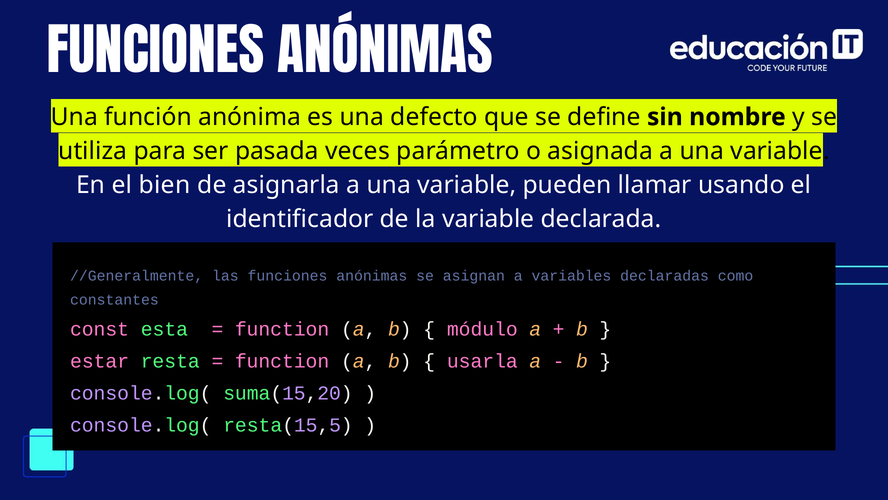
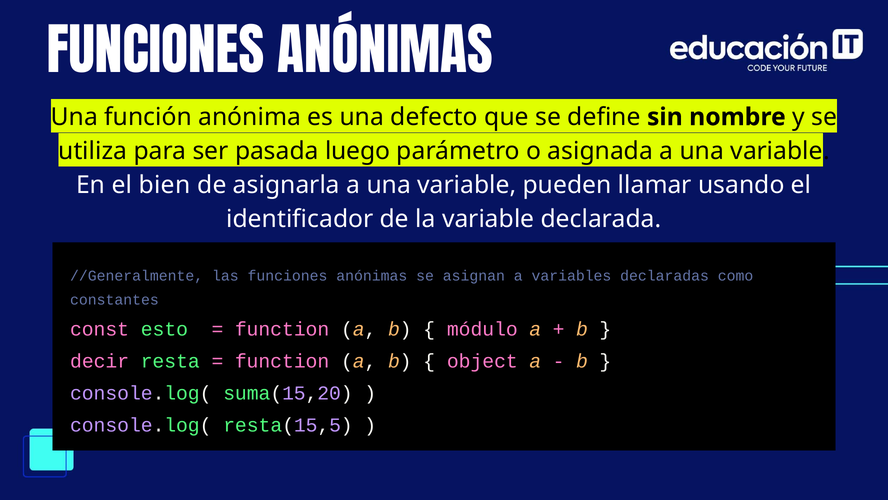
veces: veces -> luego (358, 151)
esta: esta -> esto (164, 329)
estar: estar -> decir (100, 361)
usarla: usarla -> object (482, 361)
